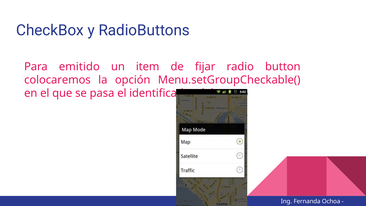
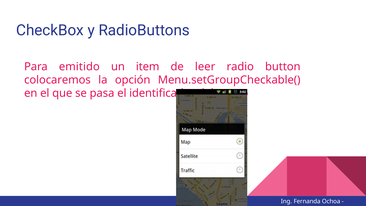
fijar: fijar -> leer (205, 67)
